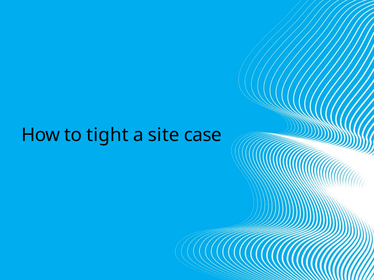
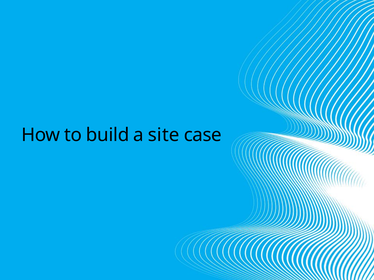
tight: tight -> build (108, 135)
